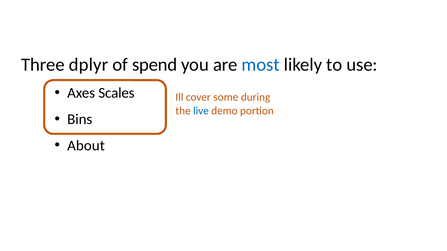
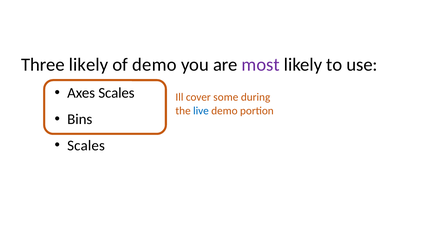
Three dplyr: dplyr -> likely (89, 65)
of spend: spend -> demo (154, 65)
most colour: blue -> purple (261, 65)
About: About -> Scales (86, 146)
